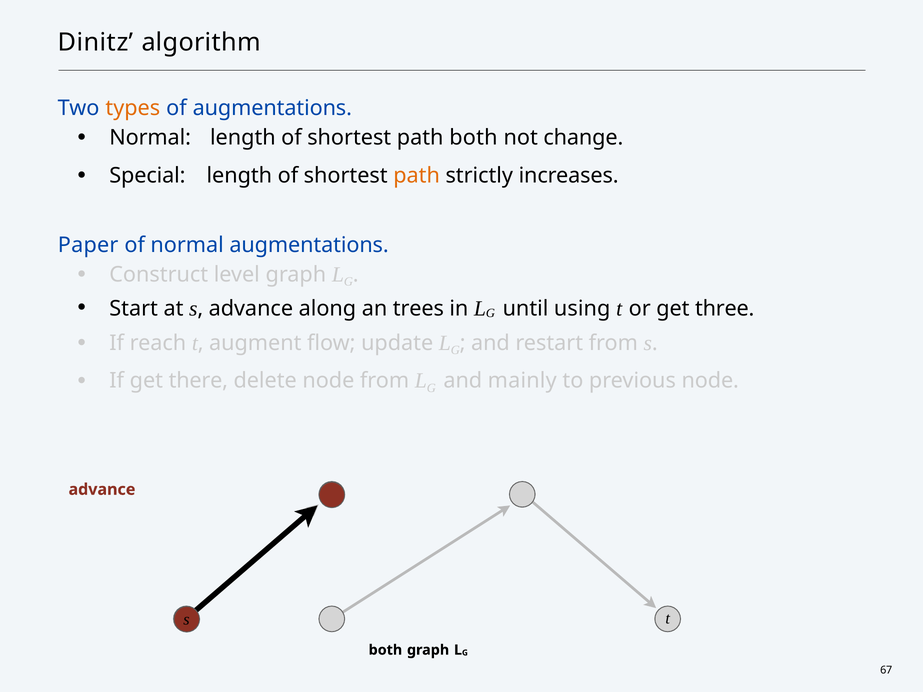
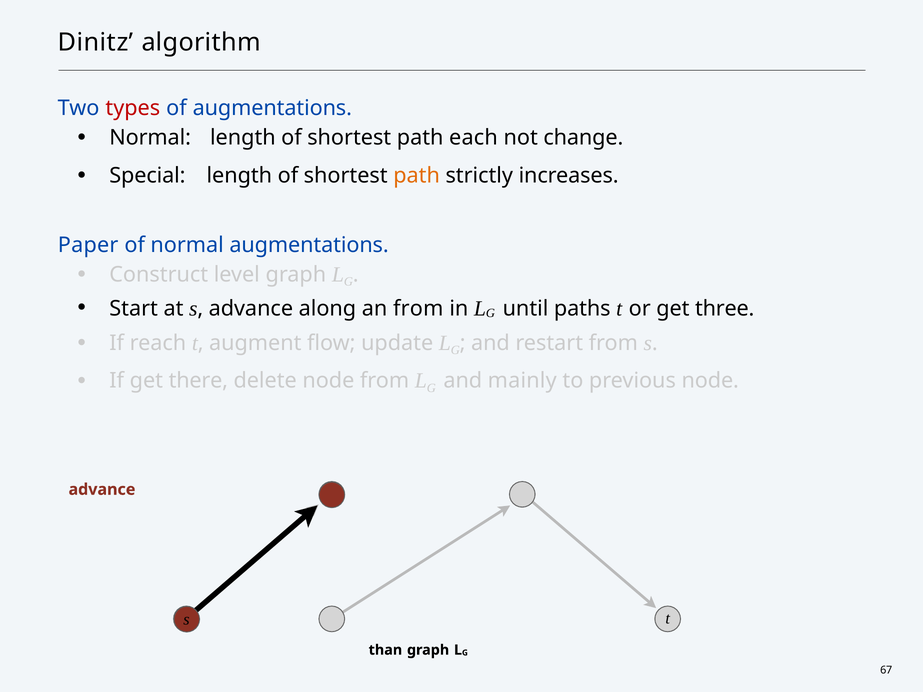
types colour: orange -> red (133, 108)
path both: both -> each (473, 138)
an trees: trees -> from (418, 309)
using: using -> paths (582, 309)
both: both -> than (385, 650)
